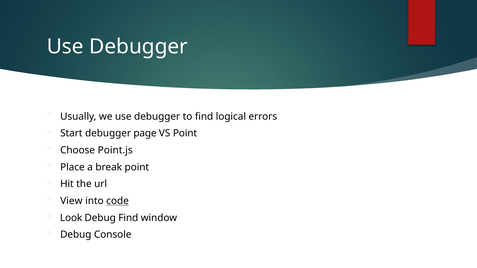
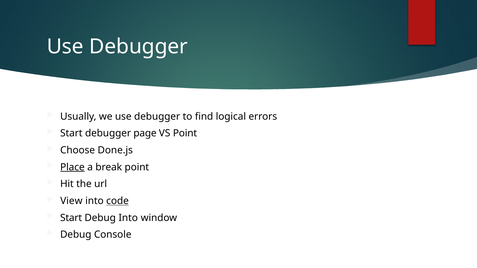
Point.js: Point.js -> Done.js (115, 150)
Place underline: none -> present (72, 167)
Look: Look -> Start (71, 218)
Debug Find: Find -> Into (128, 218)
